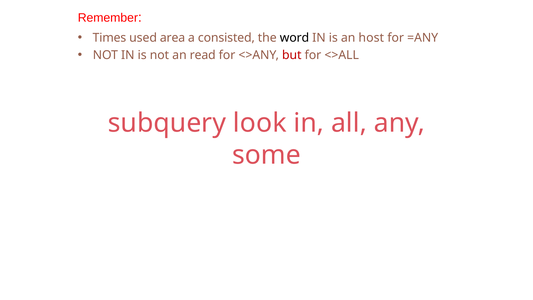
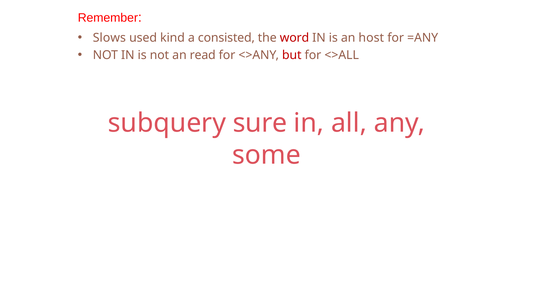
Times: Times -> Slows (109, 38)
area: area -> kind (172, 38)
word colour: black -> red (294, 38)
look: look -> sure (260, 123)
